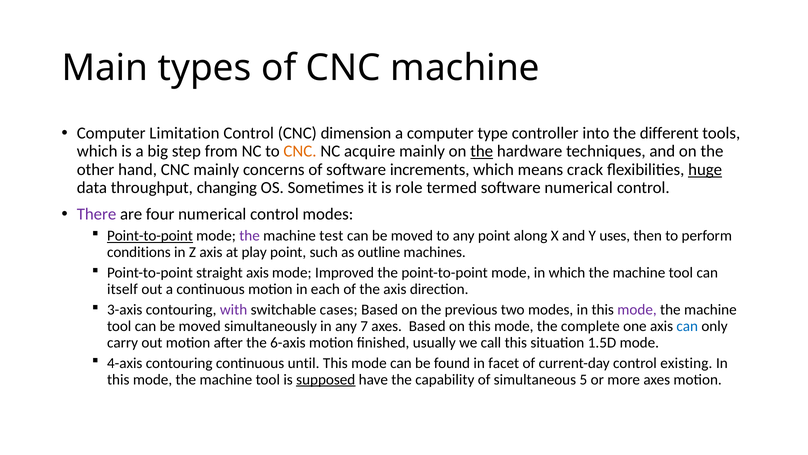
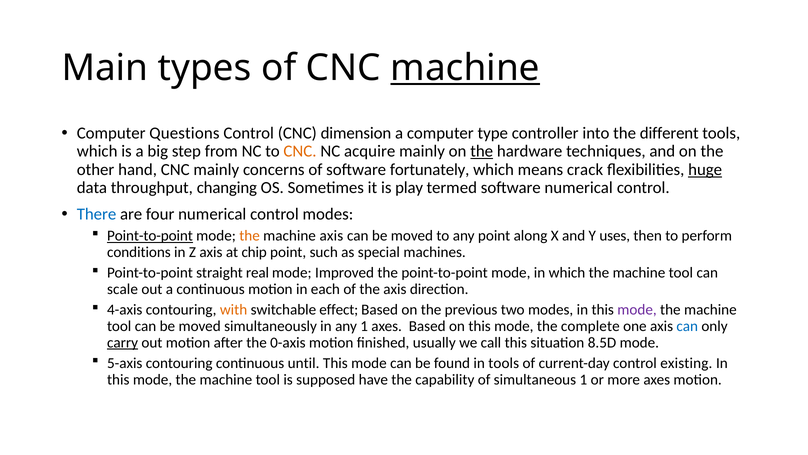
machine underline: none -> present (465, 68)
Limitation: Limitation -> Questions (184, 133)
increments: increments -> fortunately (430, 169)
role: role -> play (409, 188)
There colour: purple -> blue (97, 214)
the colour: purple -> orange (250, 236)
machine test: test -> axis (331, 236)
play: play -> chip (254, 252)
outline: outline -> special (379, 252)
straight axis: axis -> real (257, 273)
itself: itself -> scale (122, 289)
3-axis: 3-axis -> 4-axis (125, 309)
with colour: purple -> orange (234, 309)
cases: cases -> effect (339, 309)
any 7: 7 -> 1 (364, 326)
carry underline: none -> present (123, 342)
6-axis: 6-axis -> 0-axis (288, 342)
1.5D: 1.5D -> 8.5D (602, 342)
4-axis: 4-axis -> 5-axis (125, 363)
in facet: facet -> tools (504, 363)
supposed underline: present -> none (326, 379)
simultaneous 5: 5 -> 1 (583, 379)
